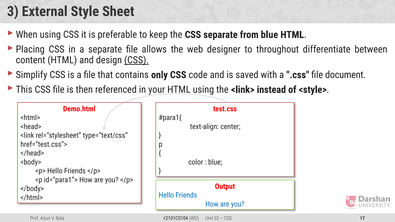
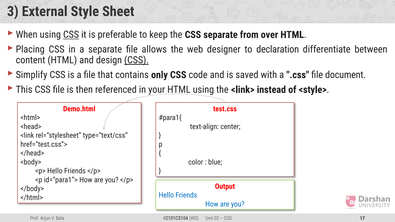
CSS underline: none -> present (71, 35)
from blue: blue -> over (269, 35)
throughout: throughout -> declaration (278, 50)
